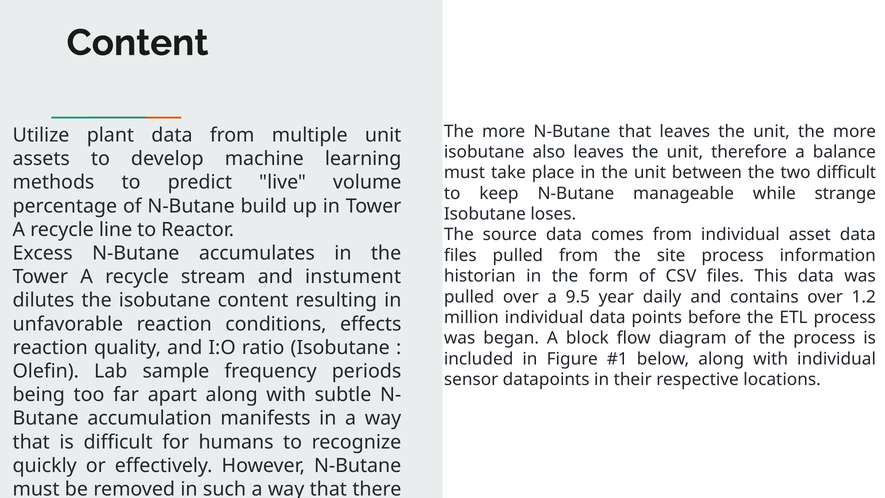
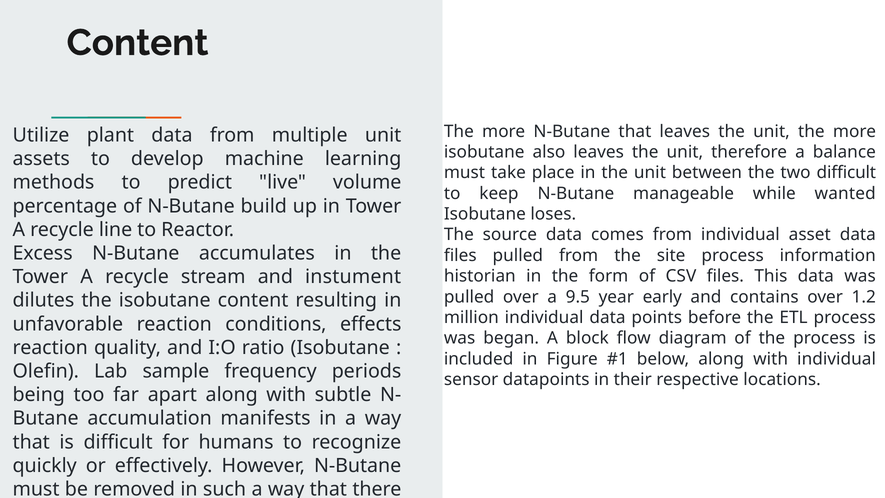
strange: strange -> wanted (845, 193)
daily: daily -> early (662, 297)
